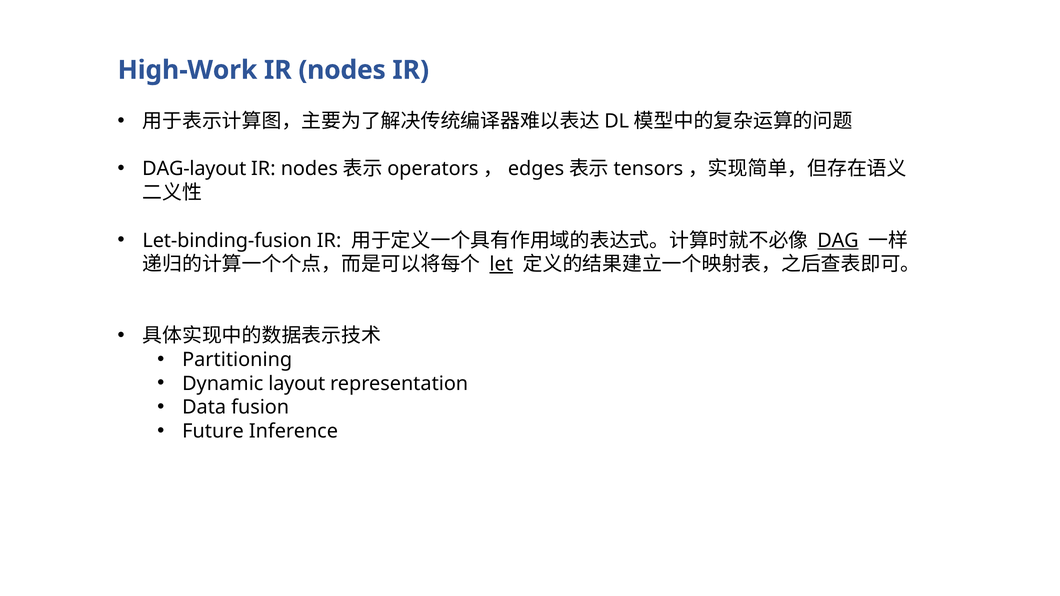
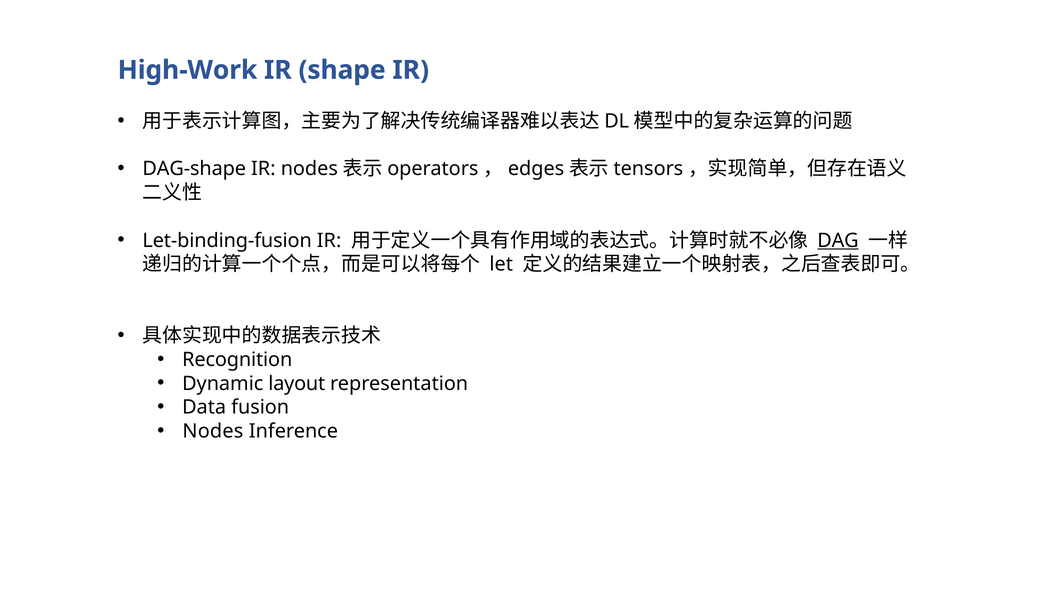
nodes: nodes -> shape (342, 70)
DAG-layout: DAG-layout -> DAG-shape (194, 169)
let underline: present -> none (501, 264)
Partitioning: Partitioning -> Recognition (237, 360)
Future: Future -> Nodes (213, 431)
